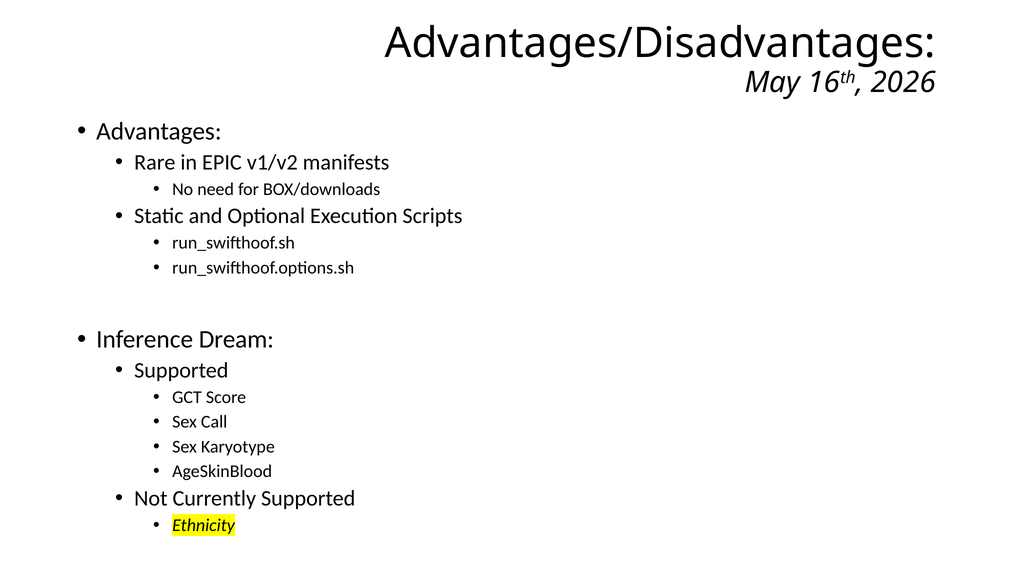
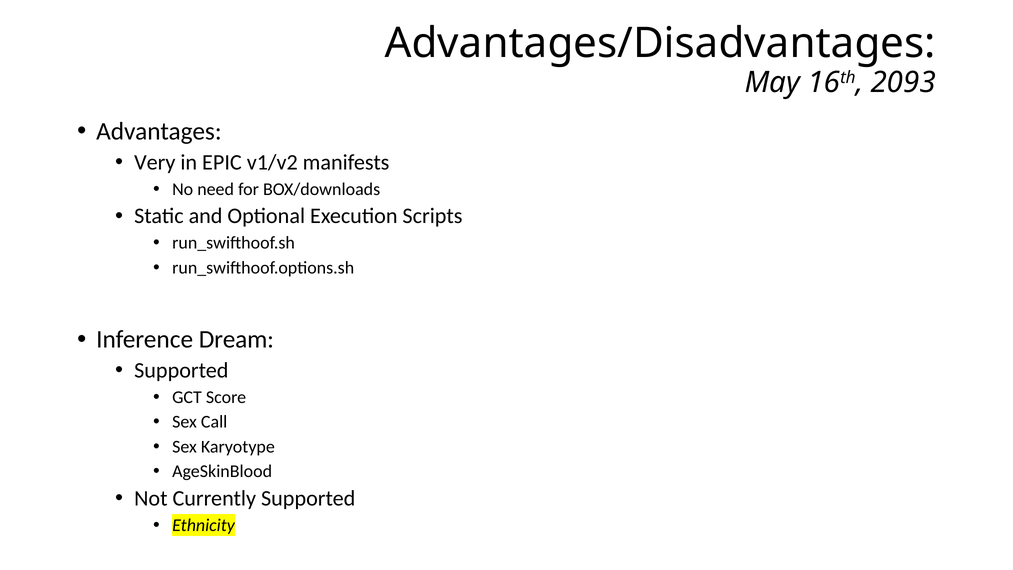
2026: 2026 -> 2093 (903, 82)
Rare: Rare -> Very (155, 162)
